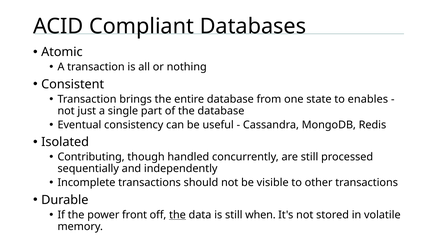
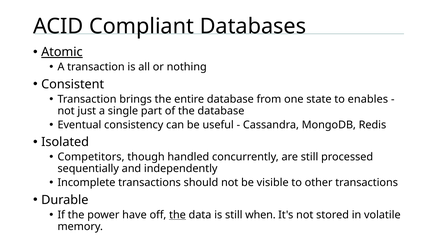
Atomic underline: none -> present (62, 52)
Contributing: Contributing -> Competitors (91, 157)
front: front -> have (134, 215)
